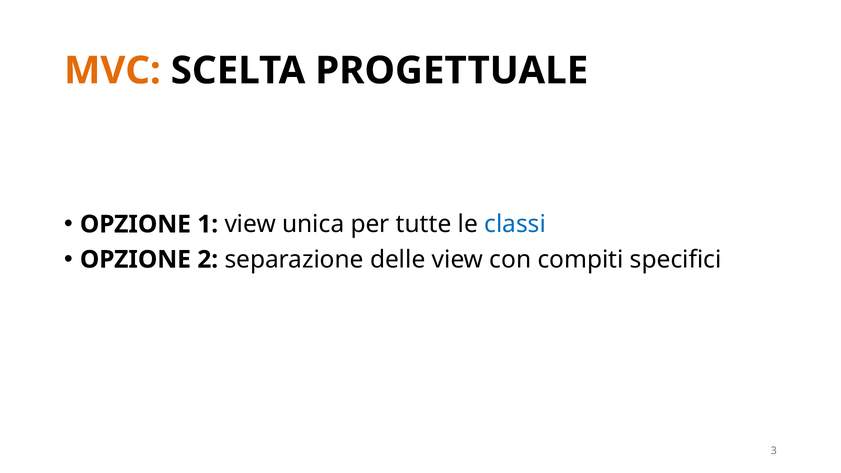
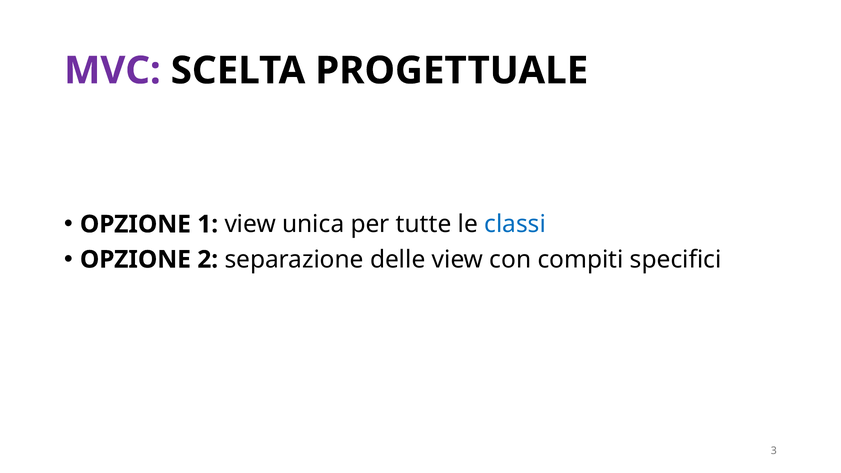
MVC colour: orange -> purple (112, 71)
